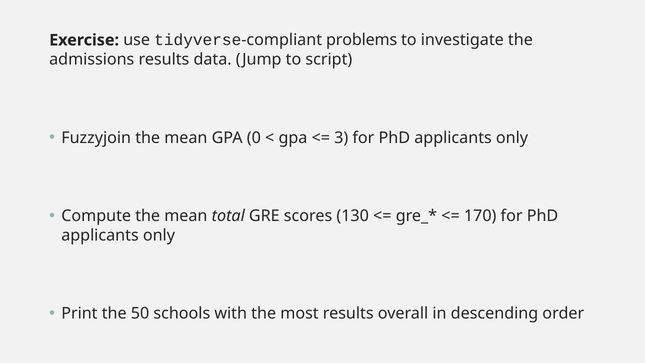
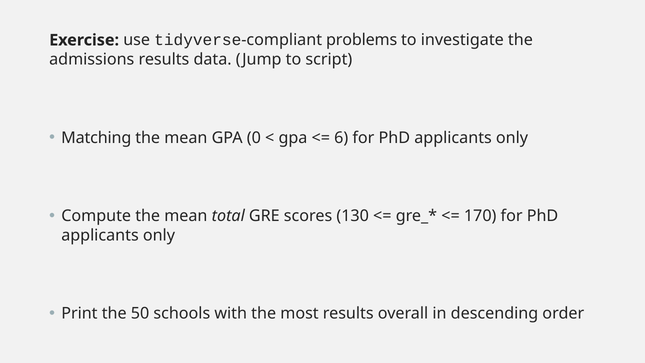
Fuzzyjoin: Fuzzyjoin -> Matching (96, 138)
3: 3 -> 6 (341, 138)
